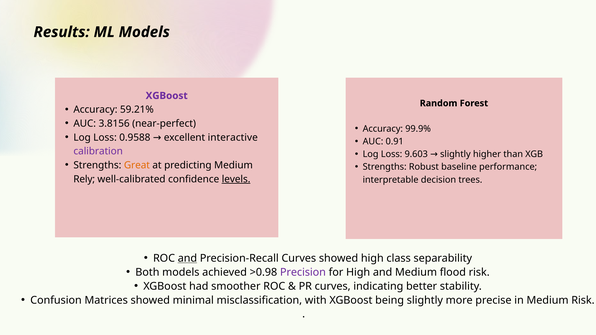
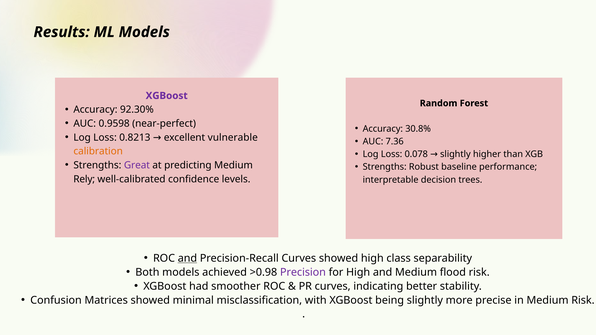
59.21%: 59.21% -> 92.30% (137, 110)
3.8156: 3.8156 -> 0.9598 (114, 124)
99.9%: 99.9% -> 30.8% (418, 129)
0.9588: 0.9588 -> 0.8213 (135, 137)
interactive: interactive -> vulnerable (233, 137)
0.91: 0.91 -> 7.36 (395, 142)
calibration colour: purple -> orange (98, 151)
9.603: 9.603 -> 0.078 (416, 154)
Great colour: orange -> purple (137, 165)
levels underline: present -> none (236, 179)
